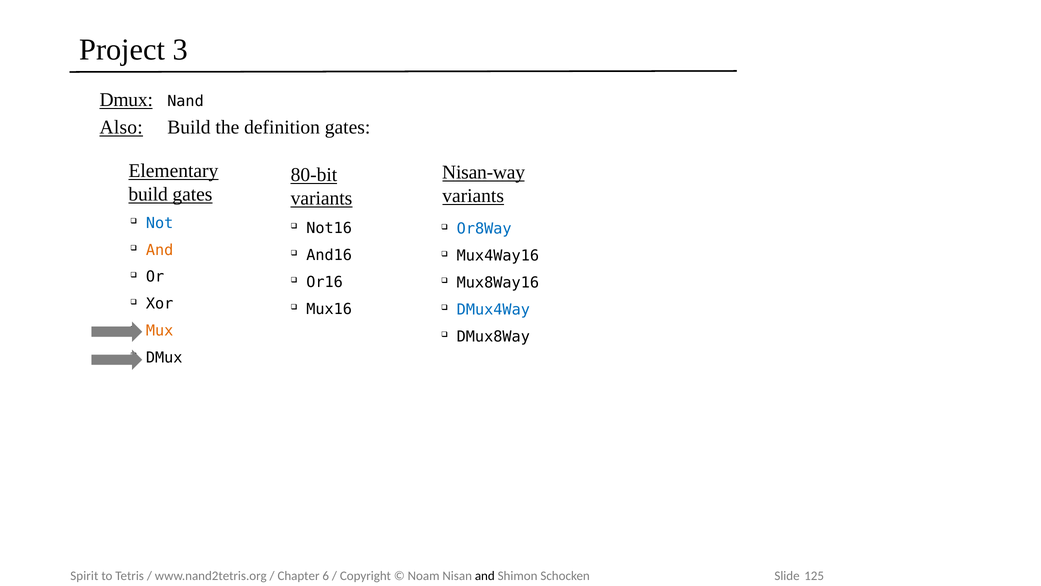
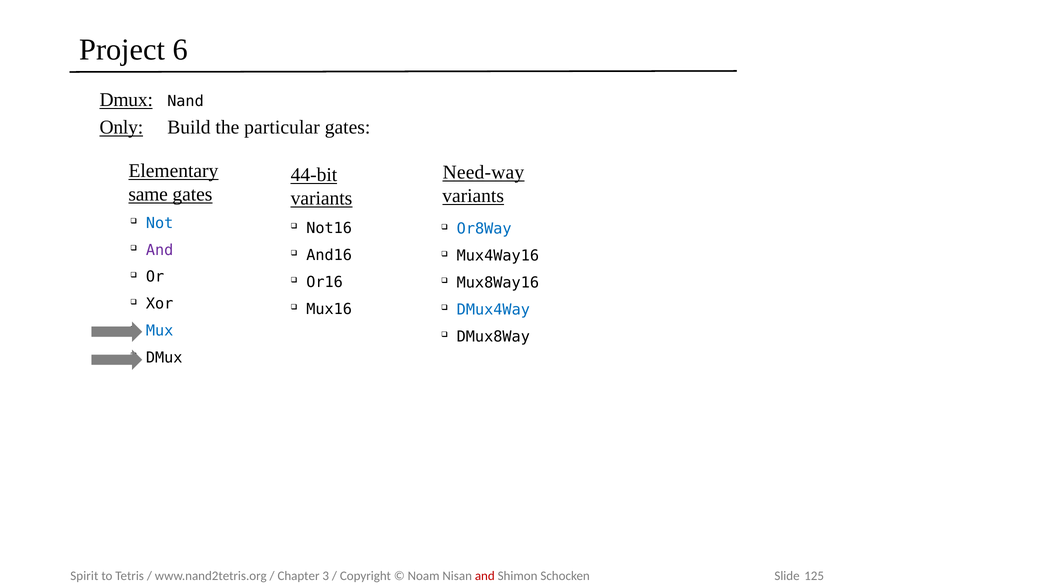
3: 3 -> 6 (180, 50)
Also: Also -> Only (121, 127)
definition: definition -> particular (282, 127)
Nisan-way: Nisan-way -> Need-way (483, 172)
80-bit: 80-bit -> 44-bit (314, 175)
build: build -> same (148, 194)
And colour: orange -> purple (160, 250)
Mux colour: orange -> blue (160, 331)
6: 6 -> 3 (326, 576)
and colour: black -> red (485, 576)
